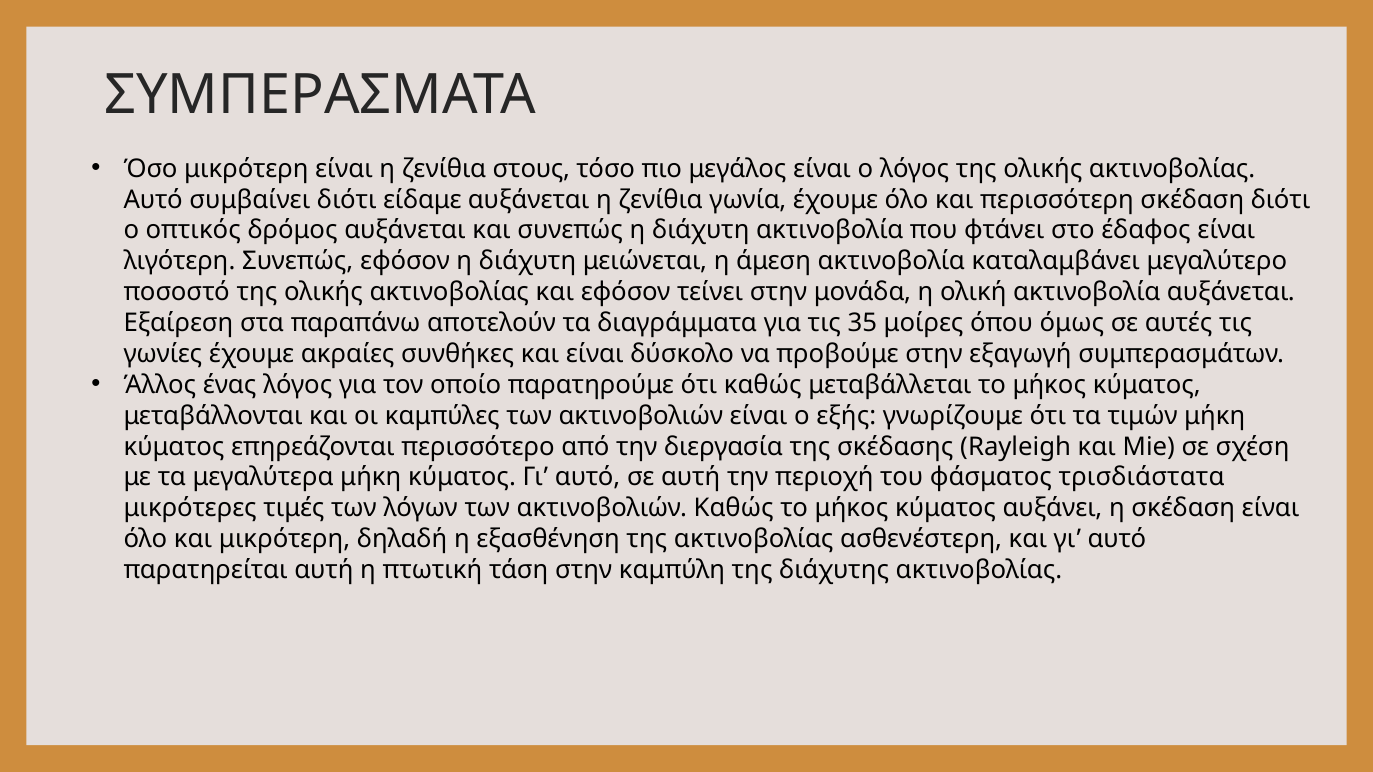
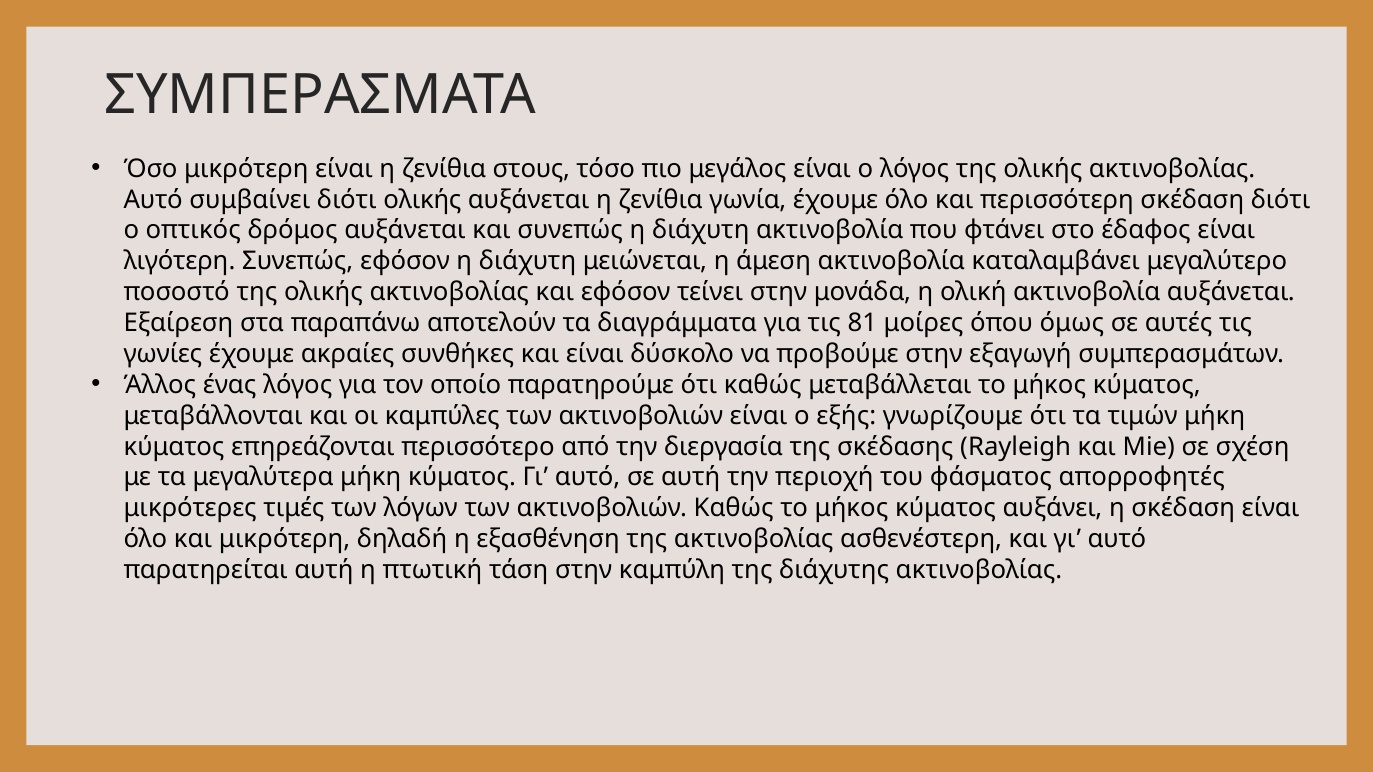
διότι είδαμε: είδαμε -> ολικής (422, 200)
35: 35 -> 81 (862, 323)
τρισδιάστατα: τρισδιάστατα -> απορροφητές (1142, 478)
